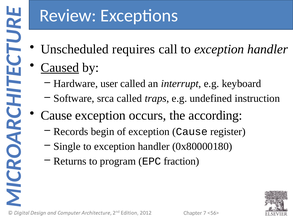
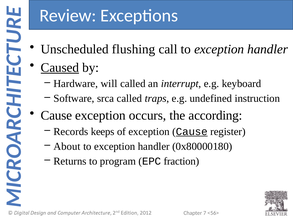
requires: requires -> flushing (134, 49)
user: user -> will (109, 84)
begin: begin -> keeps (103, 131)
Cause underline: none -> present (192, 131)
Single: Single -> About (67, 146)
